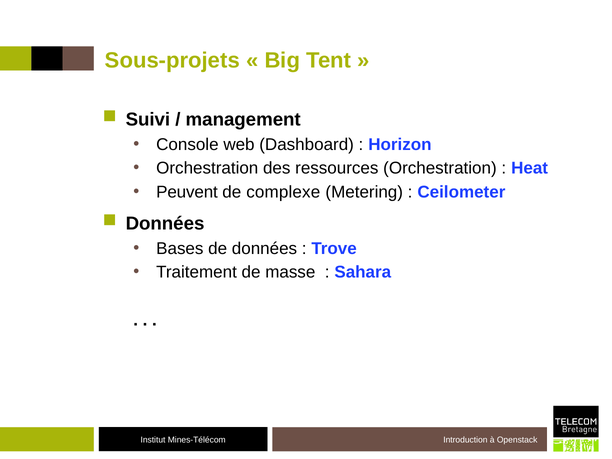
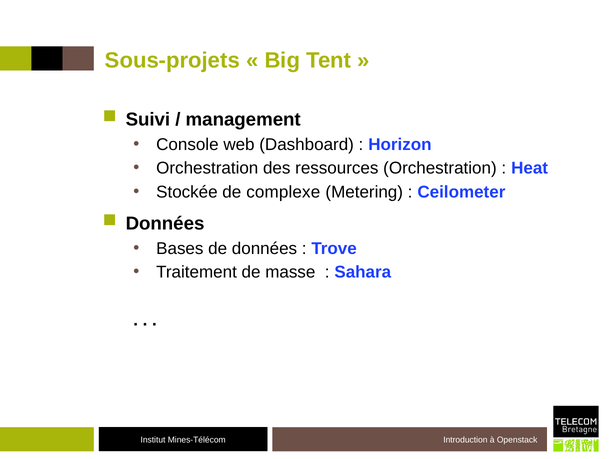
Peuvent: Peuvent -> Stockée (187, 192)
